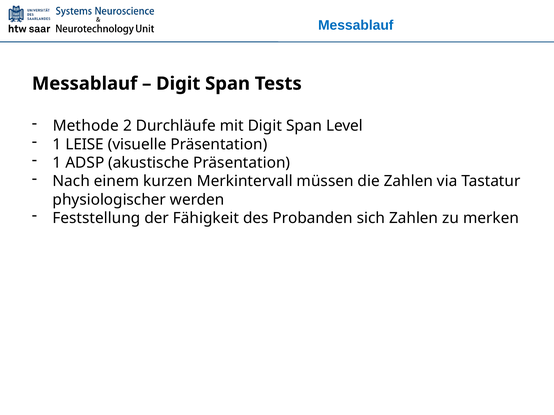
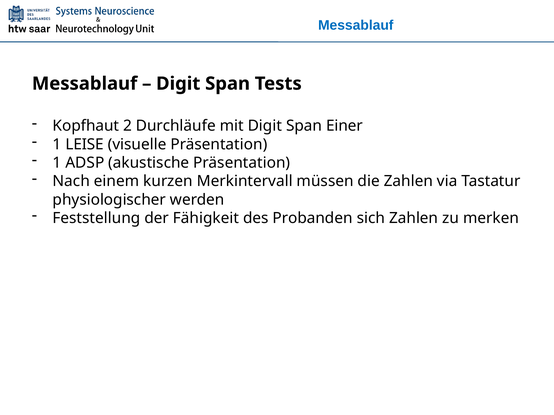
Methode: Methode -> Kopfhaut (86, 126)
Level: Level -> Einer (344, 126)
